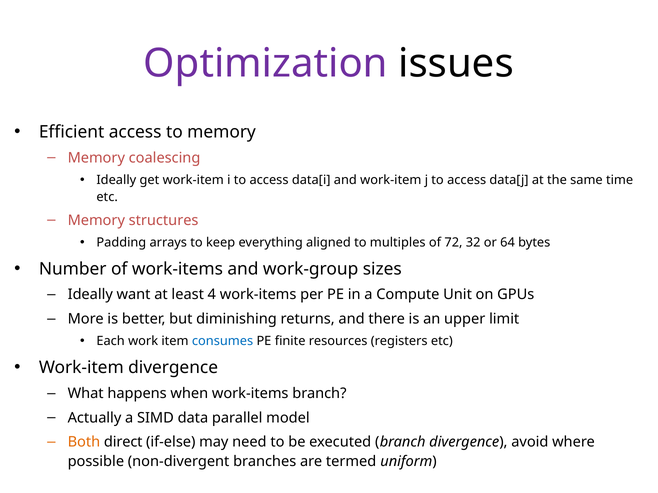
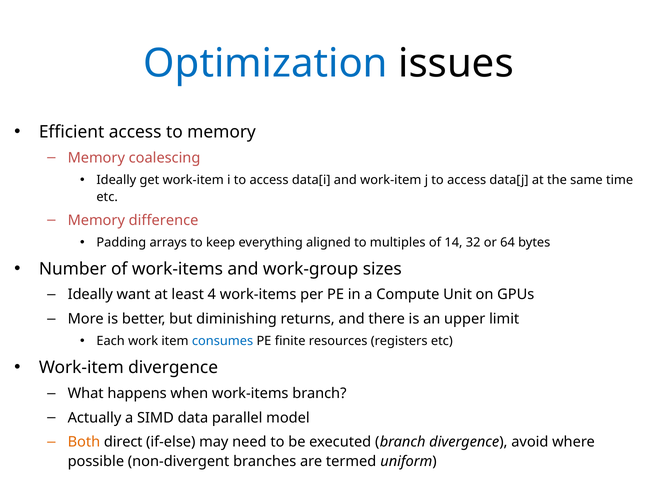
Optimization colour: purple -> blue (266, 64)
structures: structures -> difference (164, 221)
72: 72 -> 14 (453, 243)
